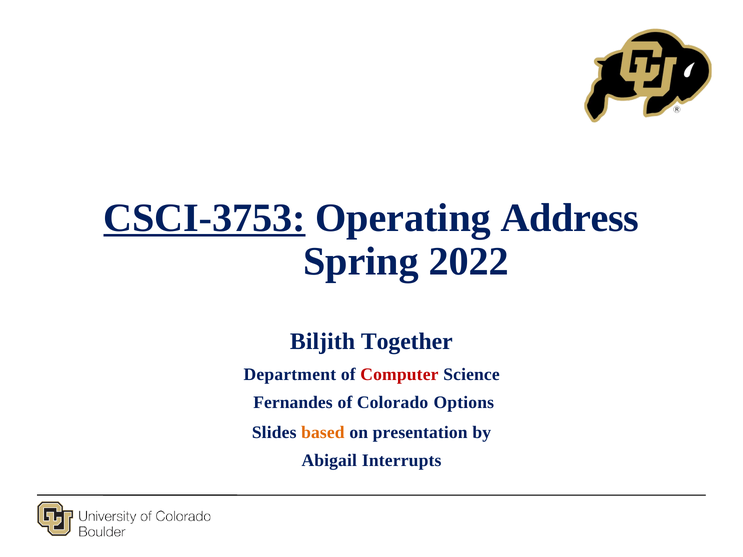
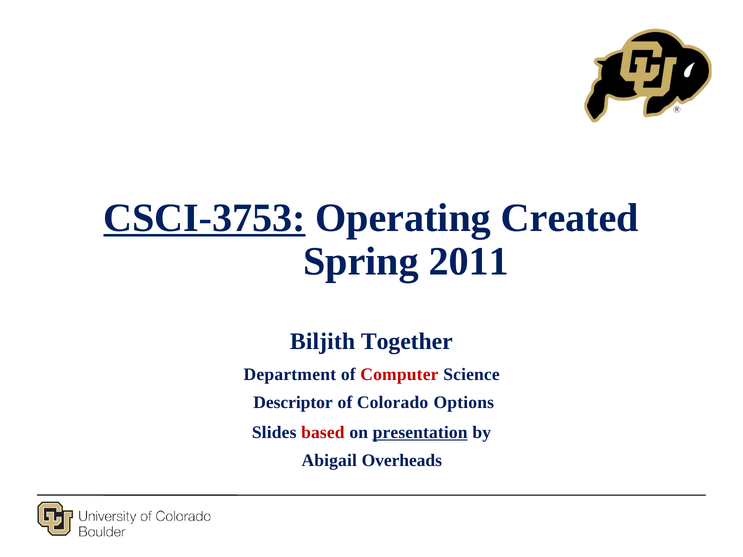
Address: Address -> Created (570, 218)
2022: 2022 -> 2011 (469, 262)
Fernandes: Fernandes -> Descriptor (293, 403)
based colour: orange -> red (323, 433)
presentation underline: none -> present (420, 433)
Interrupts: Interrupts -> Overheads (402, 461)
